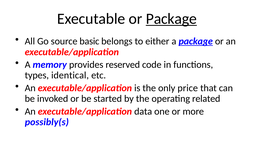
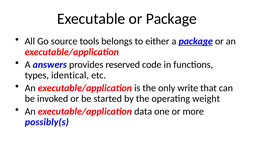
Package underline: present -> none (171, 19)
basic: basic -> tools (89, 41)
memory: memory -> answers (50, 65)
price: price -> write (188, 88)
related: related -> weight (206, 99)
